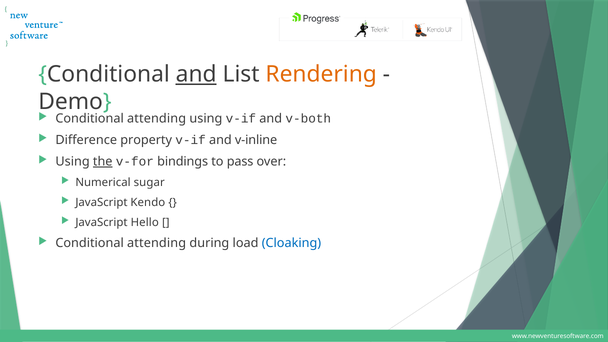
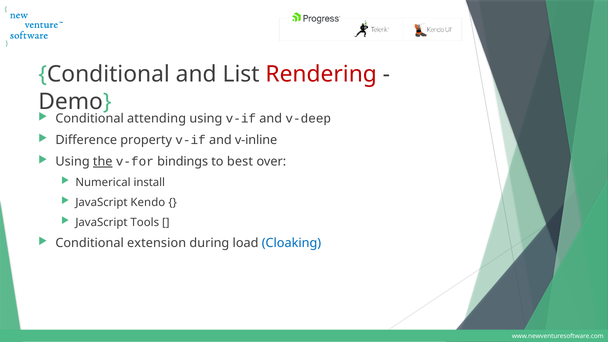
and underline: present -> none (196, 74)
Rendering colour: orange -> red (321, 74)
v-both: v-both -> v-deep (308, 119)
pass: pass -> best (240, 162)
sugar: sugar -> install (149, 182)
Hello: Hello -> Tools (145, 222)
attending: attending -> extension (157, 243)
